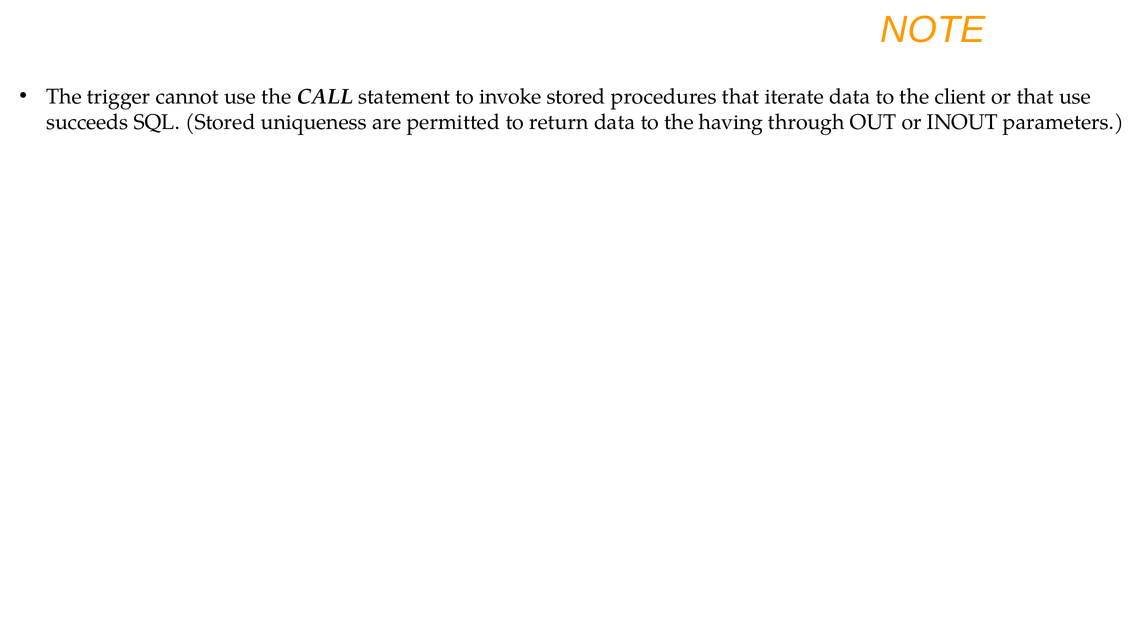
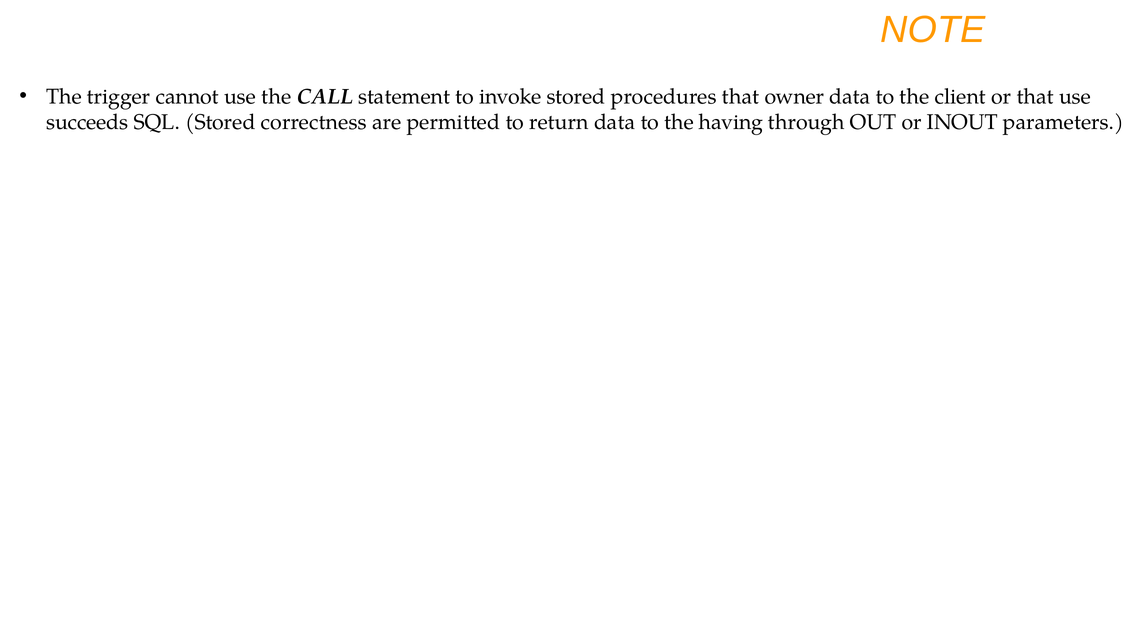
iterate: iterate -> owner (794, 97)
uniqueness: uniqueness -> correctness (314, 122)
